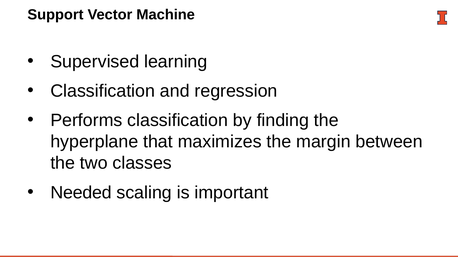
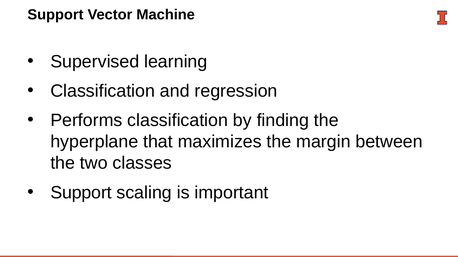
Needed: Needed -> Support (81, 193)
